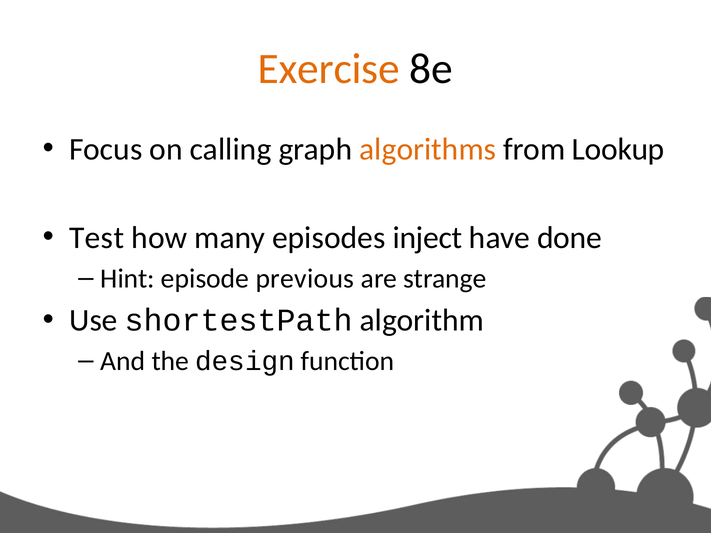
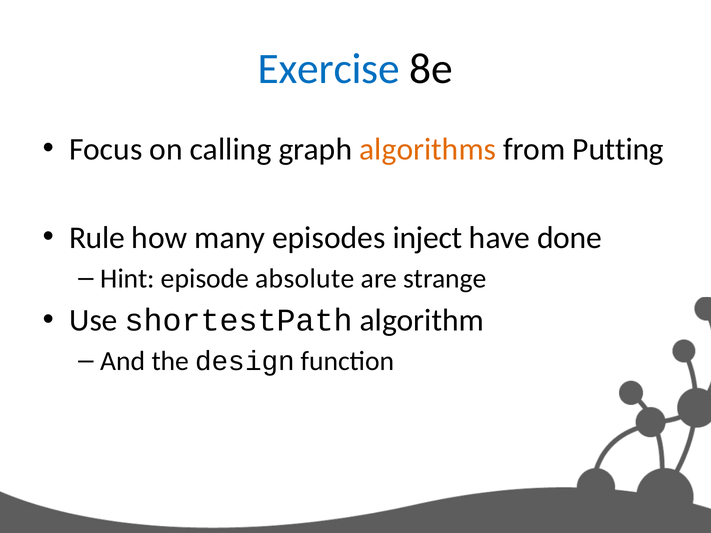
Exercise colour: orange -> blue (329, 69)
Lookup: Lookup -> Putting (618, 149)
Test: Test -> Rule (97, 238)
previous: previous -> absolute (305, 279)
